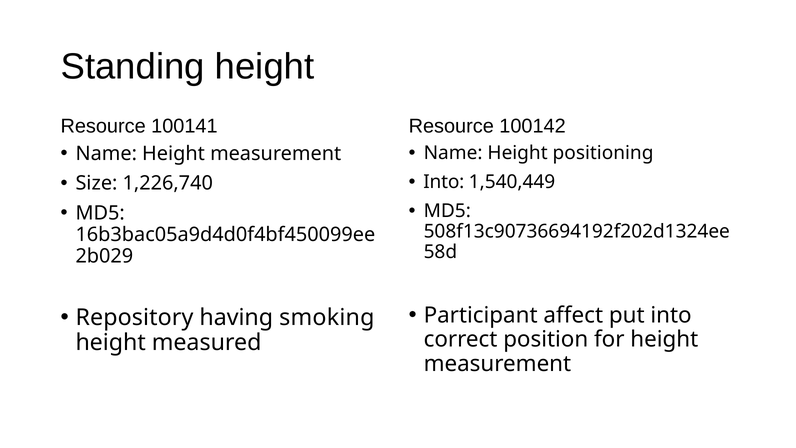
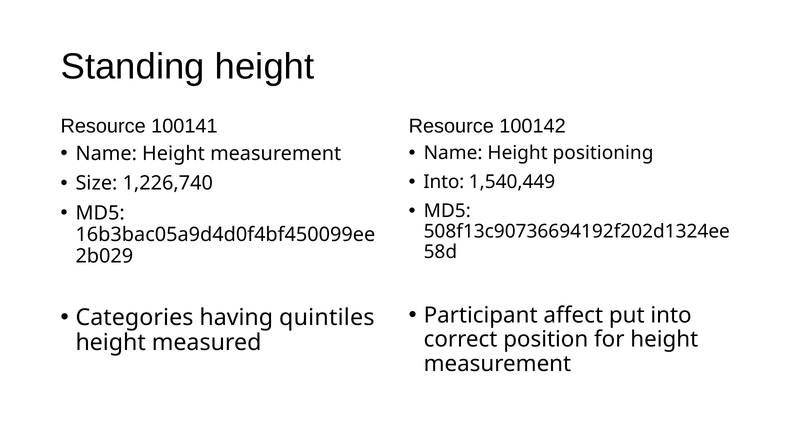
Repository: Repository -> Categories (134, 317)
smoking: smoking -> quintiles (327, 317)
